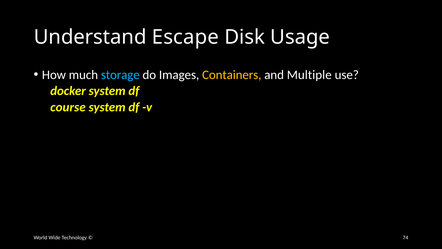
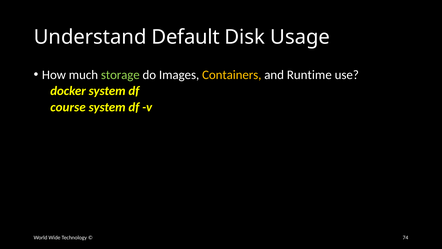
Escape: Escape -> Default (186, 37)
storage colour: light blue -> light green (120, 75)
Multiple: Multiple -> Runtime (309, 75)
